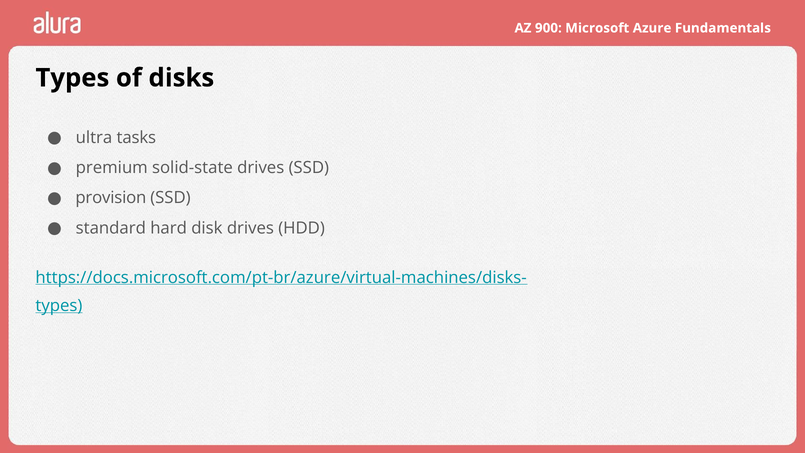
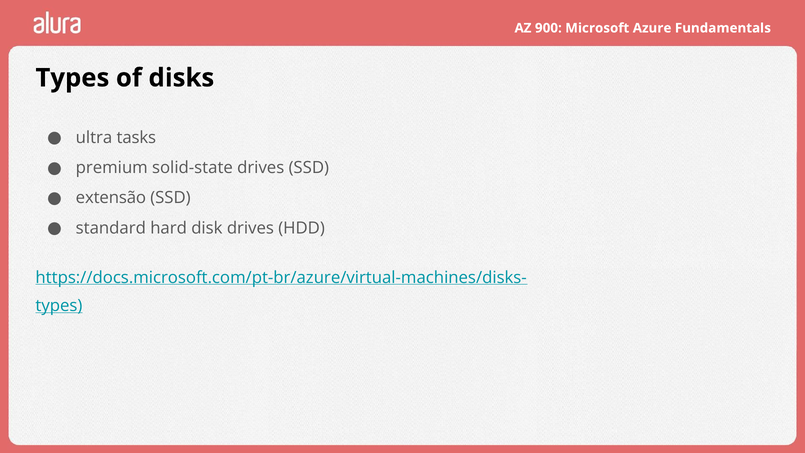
provision: provision -> extensão (111, 198)
